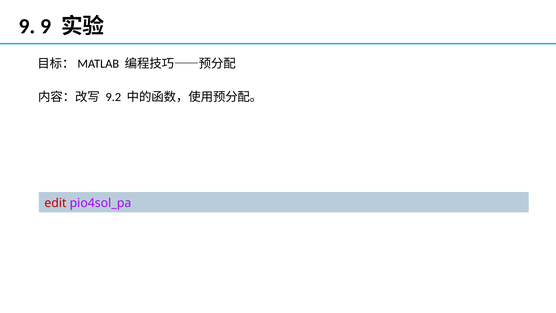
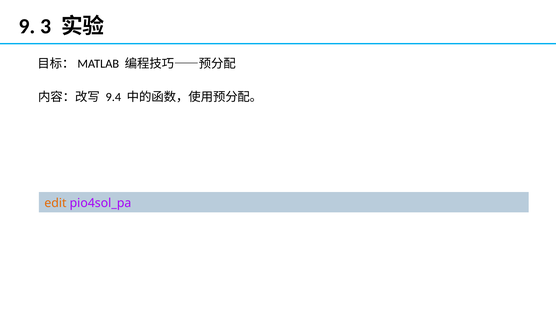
9 9: 9 -> 3 (46, 26)
9.2: 9.2 -> 9.4 (113, 97)
edit colour: red -> orange (55, 203)
